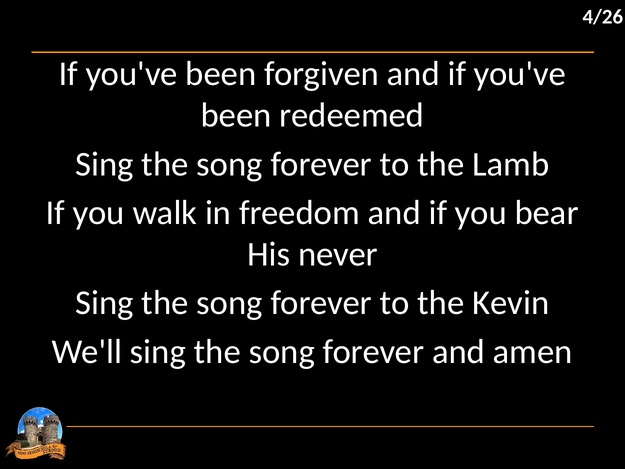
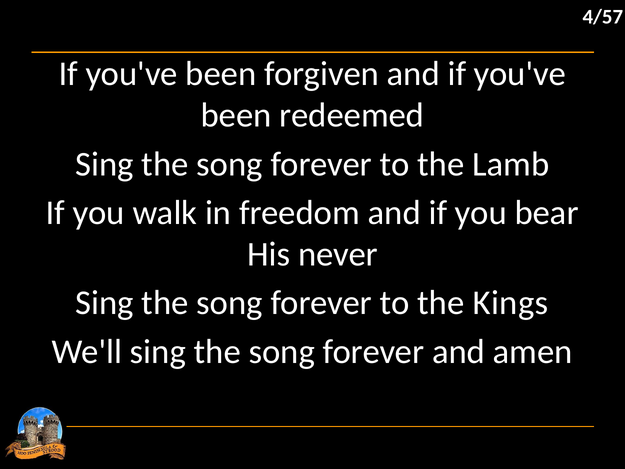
4/26: 4/26 -> 4/57 (603, 17)
Kevin: Kevin -> Kings (511, 303)
